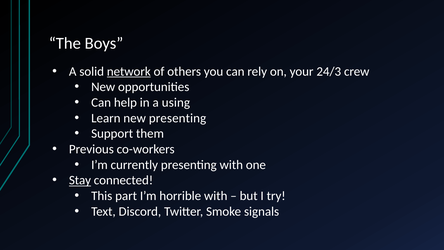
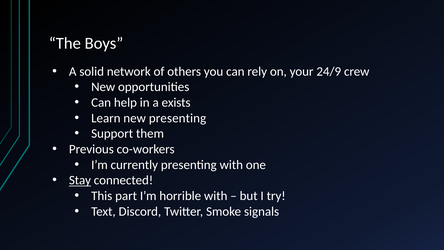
network underline: present -> none (129, 71)
24/3: 24/3 -> 24/9 (329, 71)
using: using -> exists (176, 102)
